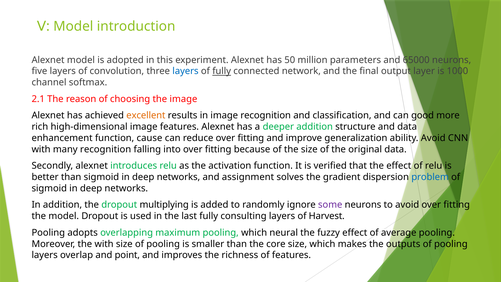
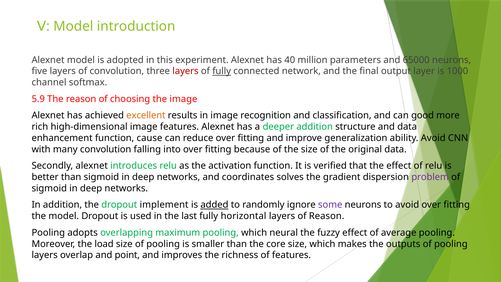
50: 50 -> 40 (290, 60)
layers colour: blue -> red (185, 71)
2.1: 2.1 -> 5.9 (38, 99)
many recognition: recognition -> convolution (106, 149)
assignment: assignment -> coordinates (248, 177)
problem colour: blue -> purple (430, 177)
multiplying: multiplying -> implement (164, 205)
added underline: none -> present (214, 205)
consulting: consulting -> horizontal (243, 216)
of Harvest: Harvest -> Reason (327, 216)
the with: with -> load (104, 244)
